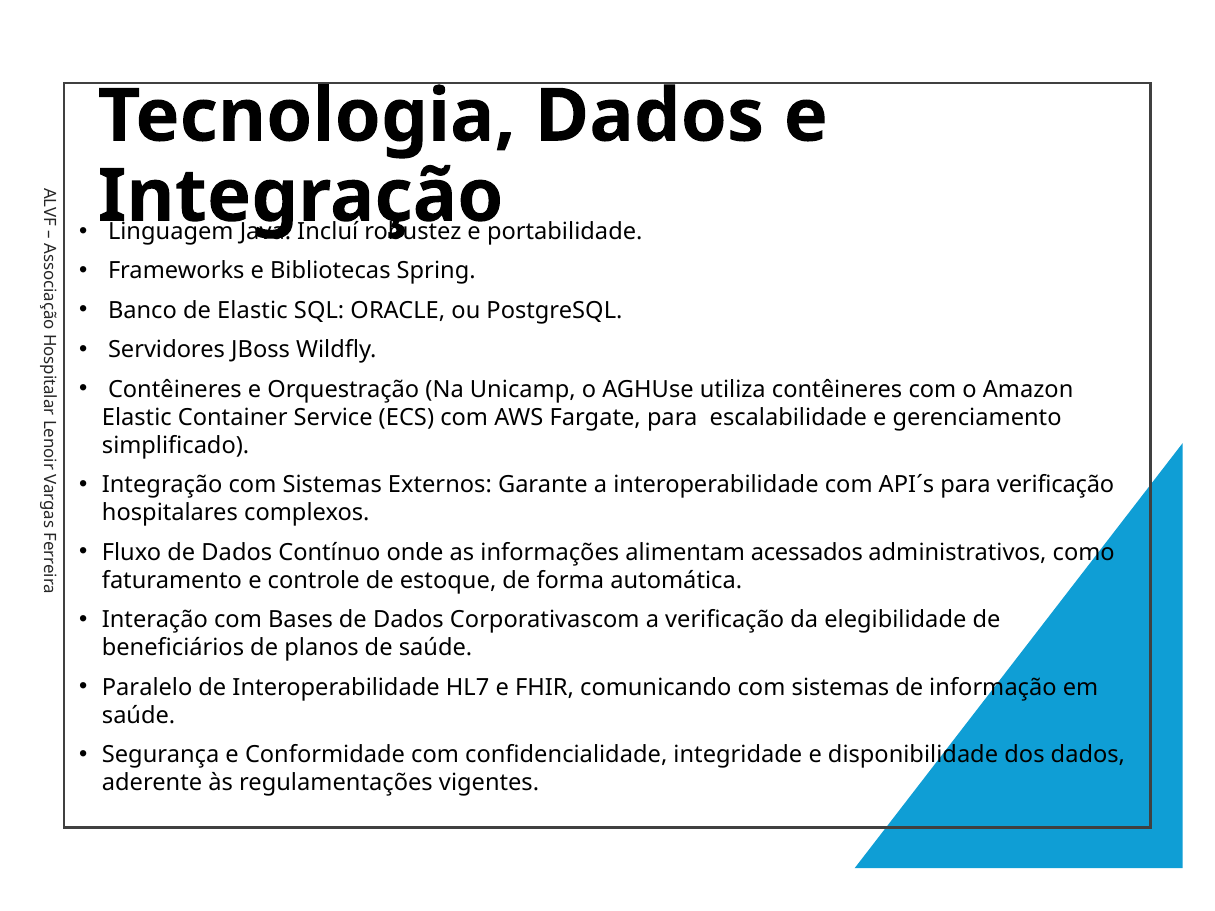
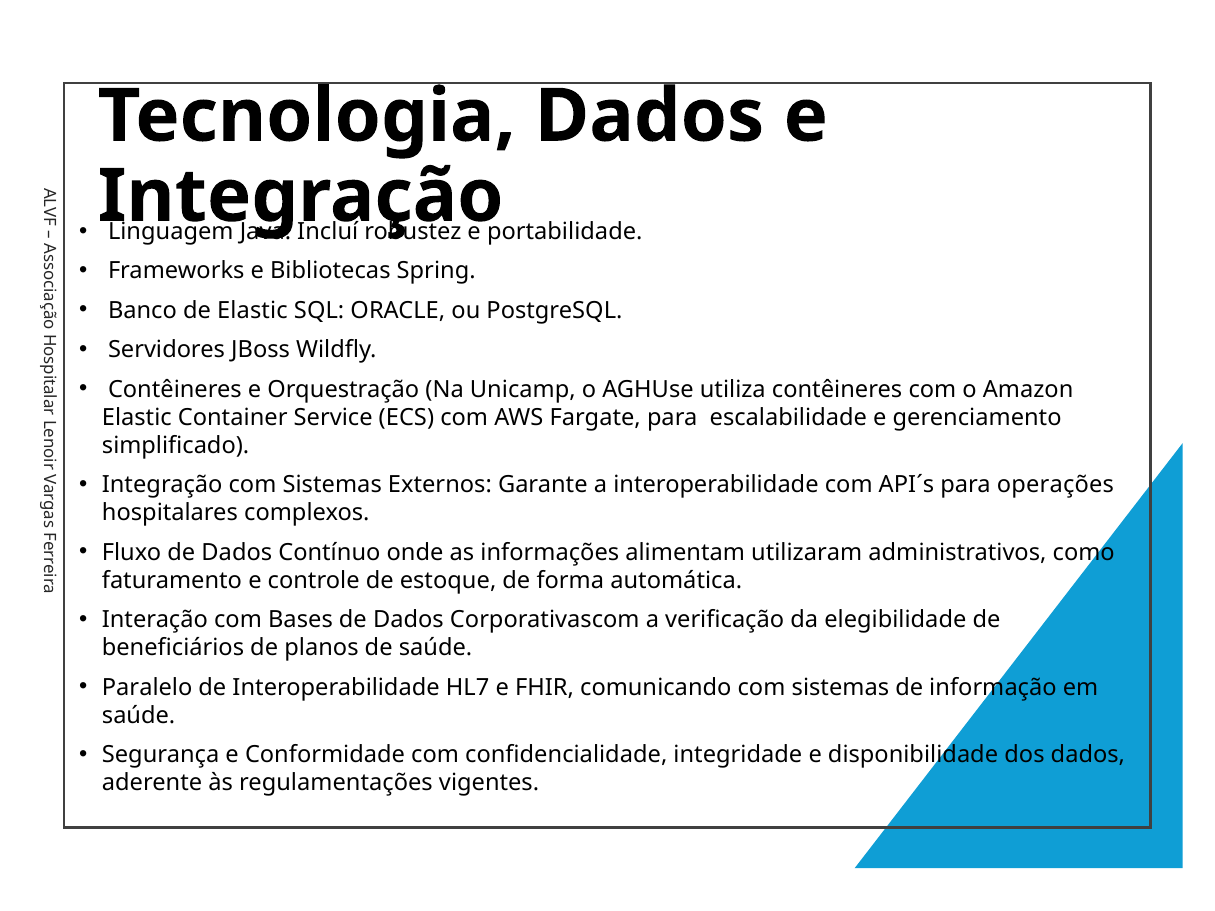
para verificação: verificação -> operações (1055, 485)
acessados: acessados -> utilizaram (807, 553)
